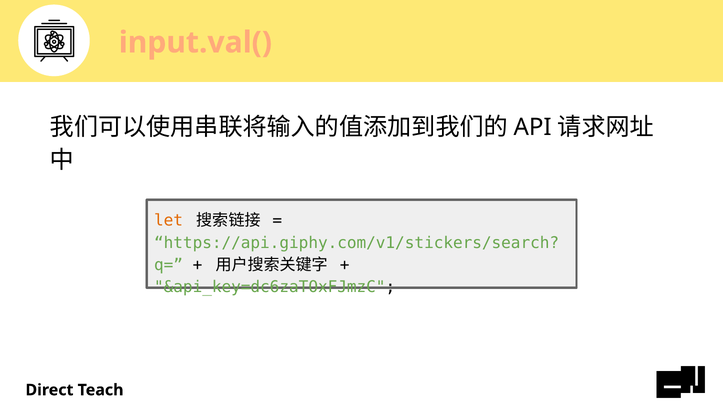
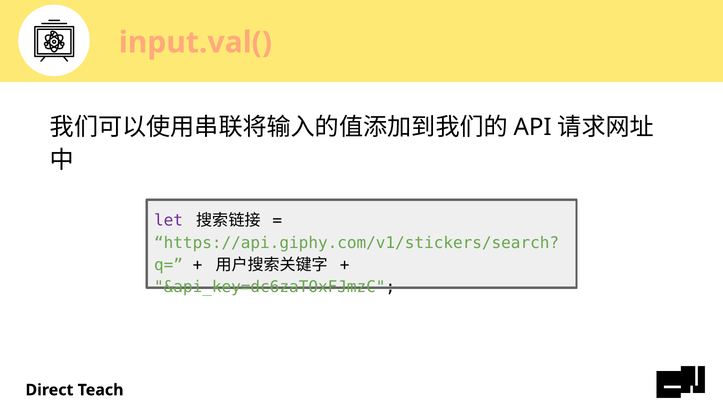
let colour: orange -> purple (169, 221)
